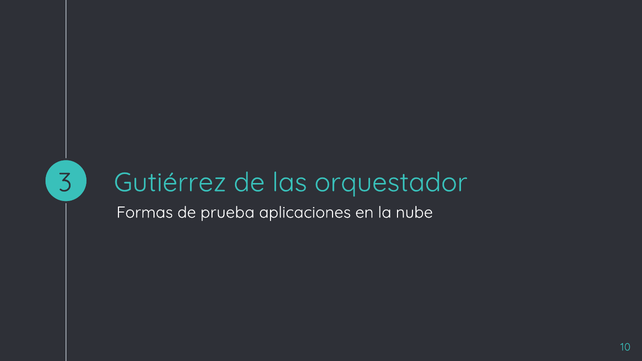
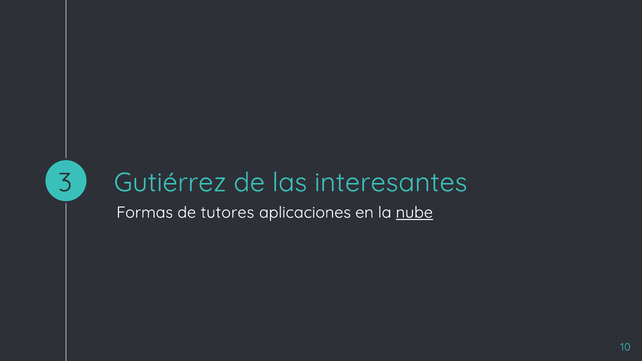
orquestador: orquestador -> interesantes (391, 183)
prueba: prueba -> tutores (227, 213)
nube underline: none -> present (414, 213)
